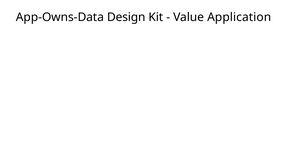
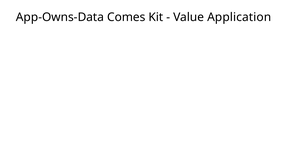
Design: Design -> Comes (126, 17)
